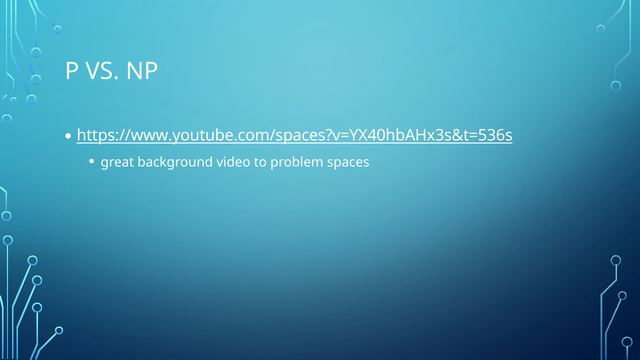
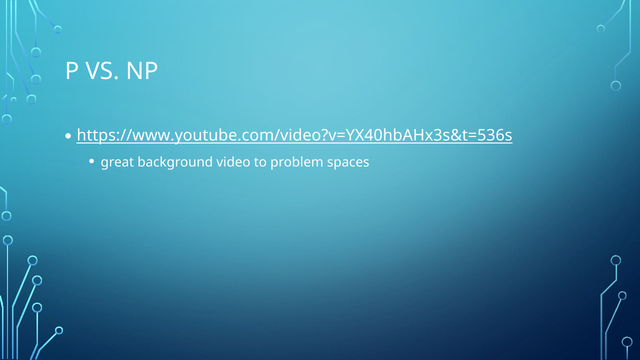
https://www.youtube.com/spaces?v=YX40hbAHx3s&t=536s: https://www.youtube.com/spaces?v=YX40hbAHx3s&t=536s -> https://www.youtube.com/video?v=YX40hbAHx3s&t=536s (295, 136)
